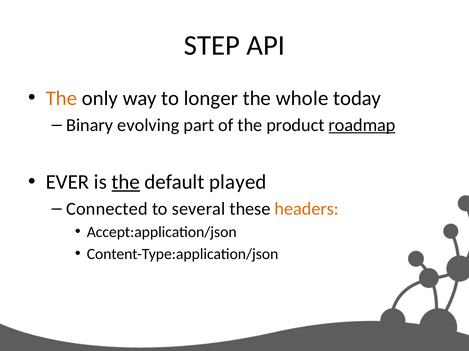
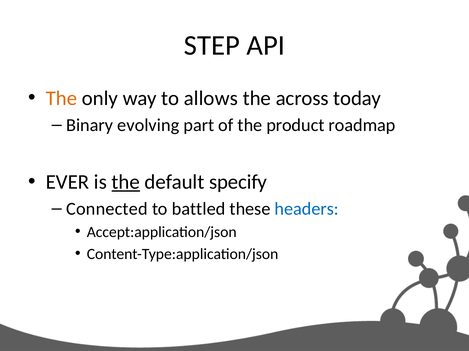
longer: longer -> allows (211, 98)
whole: whole -> across (302, 98)
roadmap underline: present -> none (362, 125)
played: played -> specify (238, 182)
several: several -> battled (199, 209)
headers colour: orange -> blue (307, 209)
